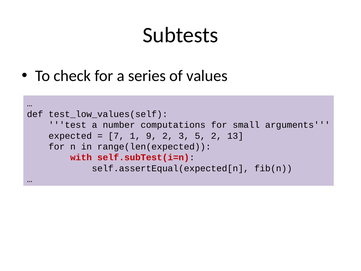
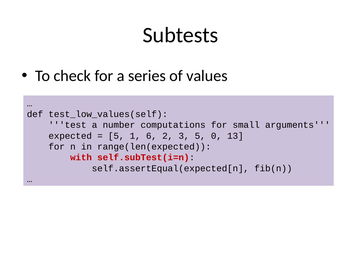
7: 7 -> 5 (116, 136)
9: 9 -> 6 (151, 136)
5 2: 2 -> 0 (216, 136)
